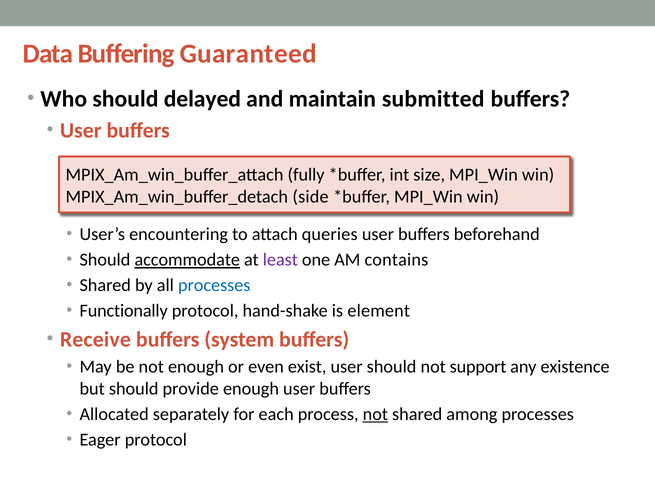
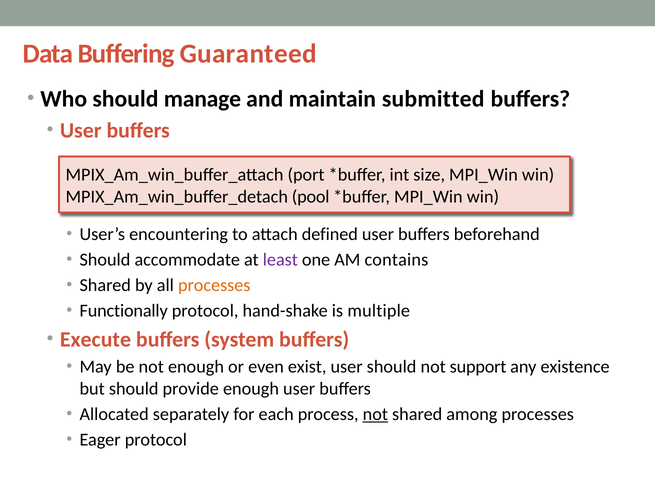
delayed: delayed -> manage (202, 99)
fully: fully -> port (306, 175)
side: side -> pool (311, 197)
queries: queries -> defined (330, 235)
accommodate underline: present -> none (187, 260)
processes colour: blue -> orange (214, 286)
element: element -> multiple (379, 311)
Receive: Receive -> Execute (95, 340)
